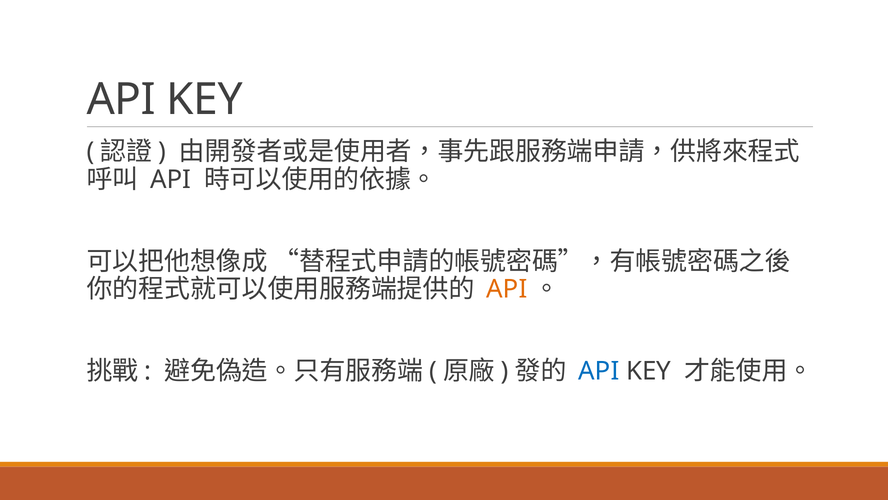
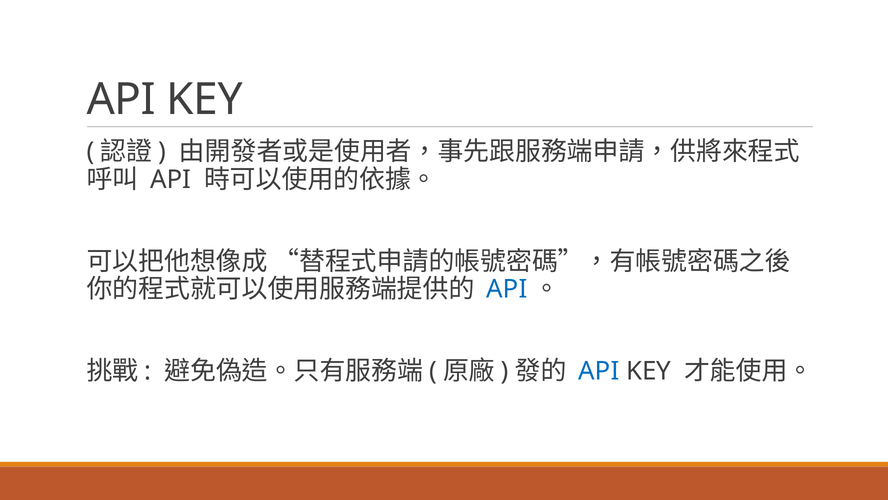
API colour: orange -> blue (507, 289)
